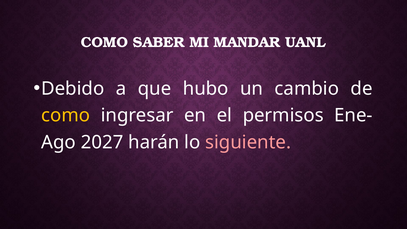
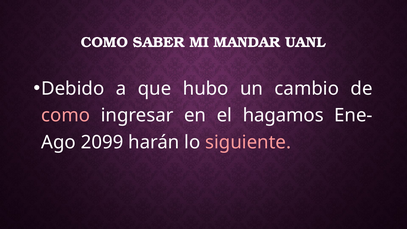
como colour: yellow -> pink (66, 115)
permisos: permisos -> hagamos (283, 115)
2027: 2027 -> 2099 (102, 142)
